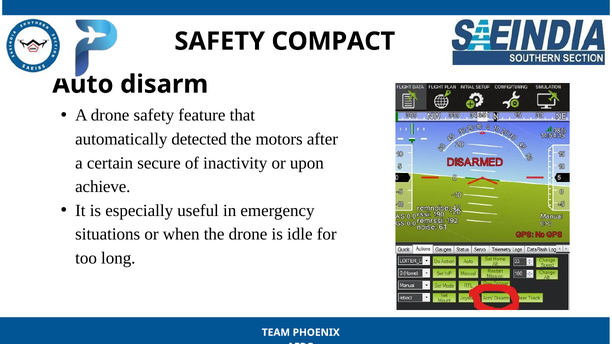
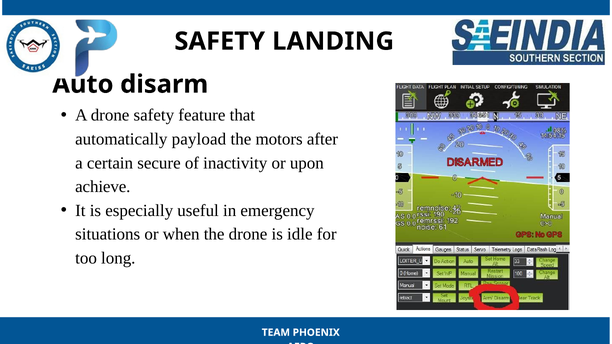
COMPACT: COMPACT -> LANDING (333, 41)
detected: detected -> payload (199, 139)
